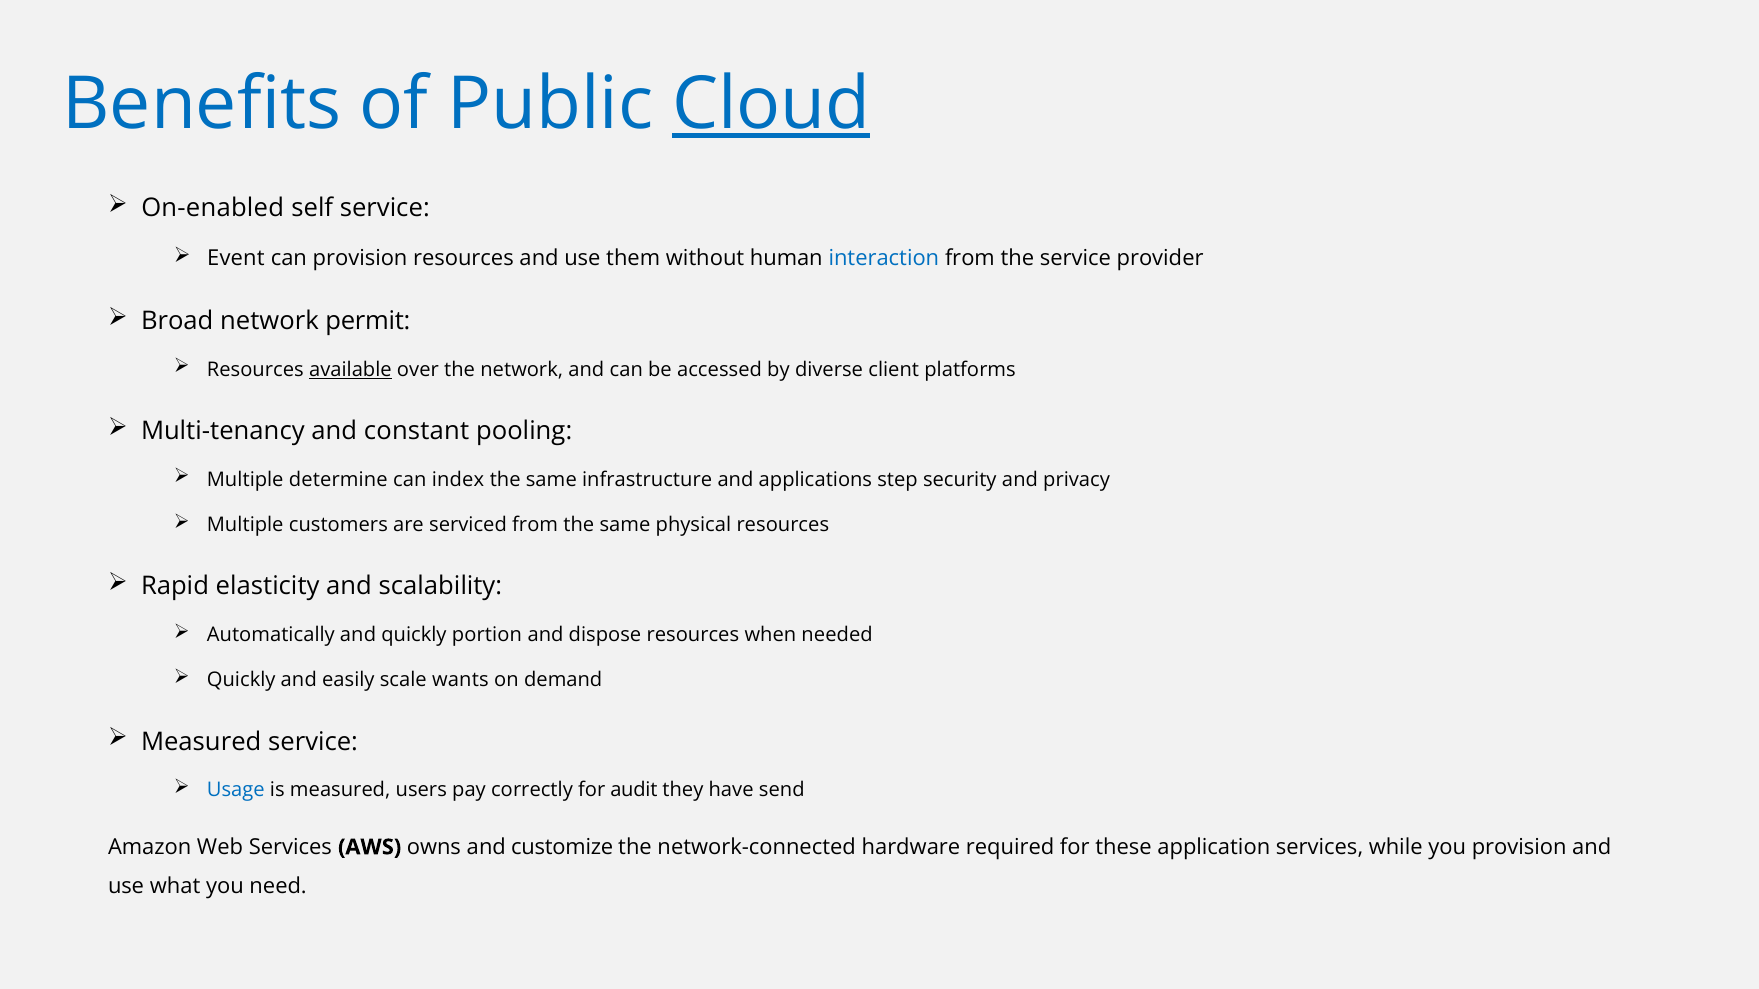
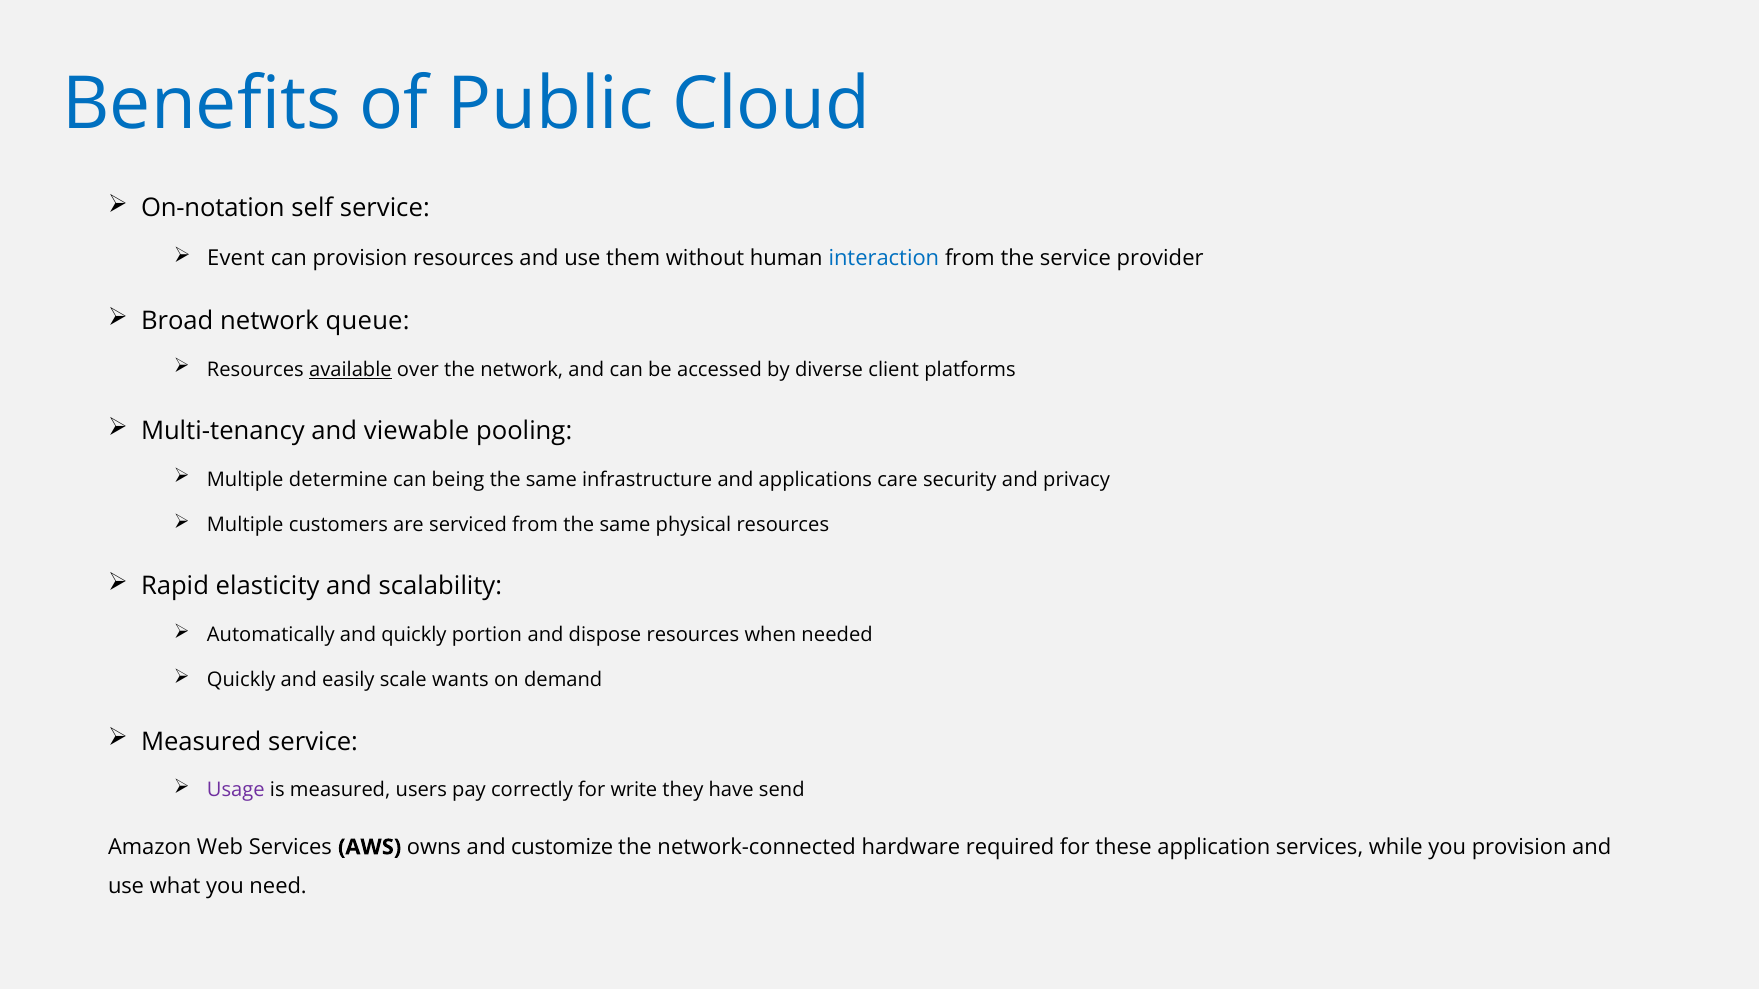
Cloud underline: present -> none (771, 104)
On-enabled: On-enabled -> On-notation (213, 208)
permit: permit -> queue (368, 321)
constant: constant -> viewable (417, 431)
index: index -> being (458, 480)
step: step -> care (897, 480)
Usage colour: blue -> purple (236, 791)
audit: audit -> write (634, 791)
